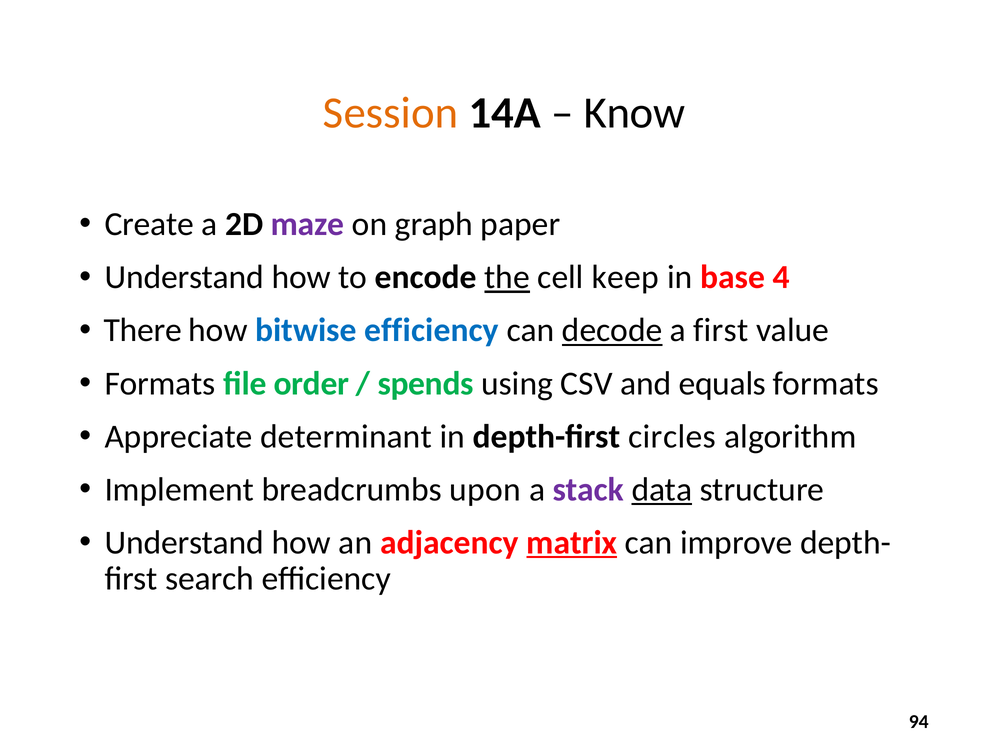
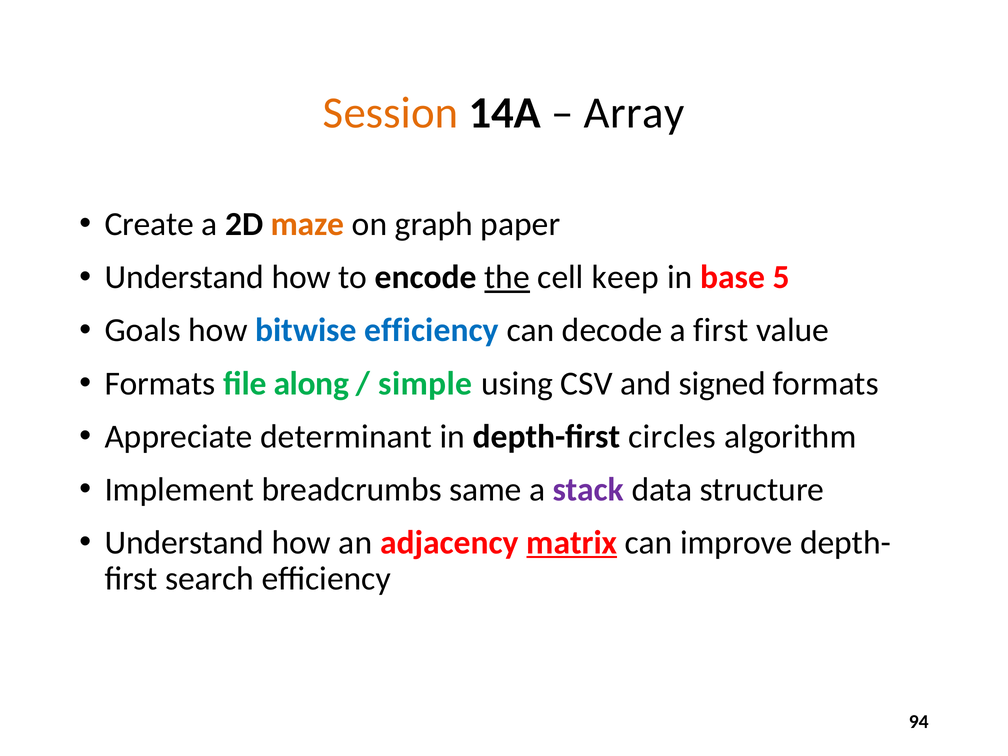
Know: Know -> Array (634, 113)
maze colour: purple -> orange (308, 224)
4: 4 -> 5 (781, 277)
There: There -> Goals (143, 330)
decode underline: present -> none (612, 330)
order: order -> along (311, 383)
spends: spends -> simple (425, 383)
equals: equals -> signed (722, 383)
upon: upon -> same (486, 490)
data underline: present -> none (662, 490)
